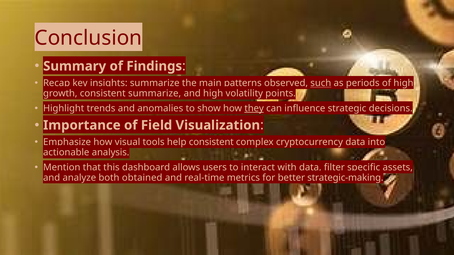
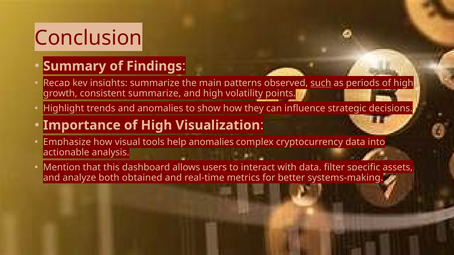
they underline: present -> none (254, 108)
Importance of Field: Field -> High (156, 125)
help consistent: consistent -> anomalies (211, 142)
strategic-making: strategic-making -> systems-making (345, 178)
